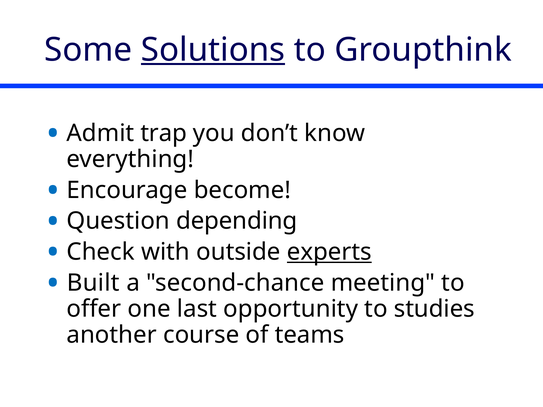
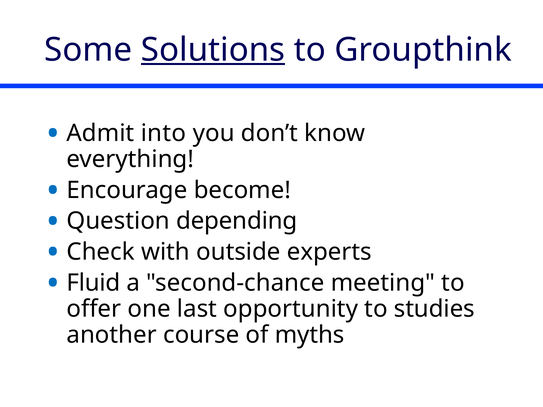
trap: trap -> into (163, 133)
experts underline: present -> none (329, 252)
Built: Built -> Fluid (93, 283)
teams: teams -> myths (310, 335)
